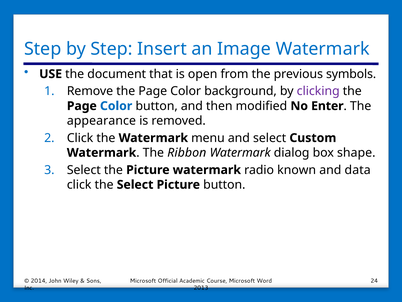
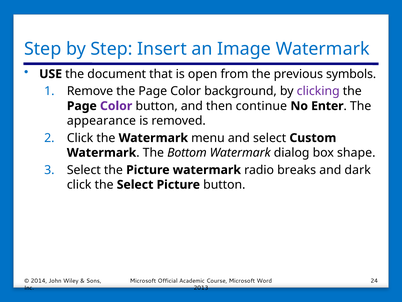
Color colour: blue -> purple (116, 106)
modified: modified -> continue (261, 106)
Ribbon: Ribbon -> Bottom (187, 152)
known: known -> breaks (297, 170)
data: data -> dark (358, 170)
